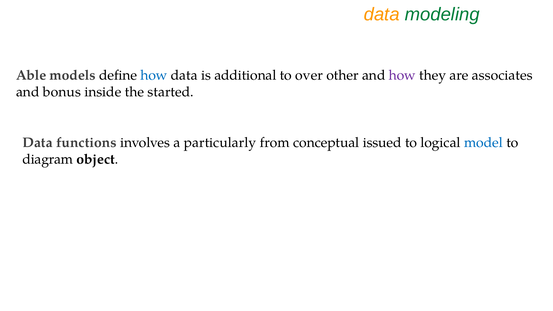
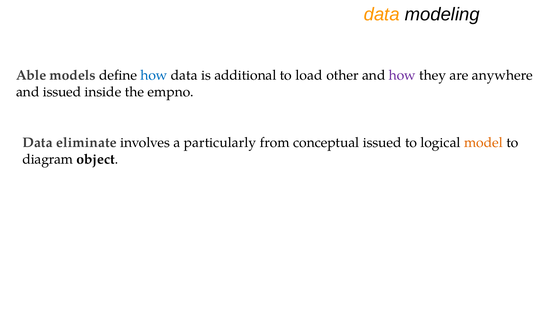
modeling colour: green -> black (442, 14)
over: over -> load (309, 75)
associates: associates -> anywhere (502, 75)
and bonus: bonus -> issued (62, 92)
started: started -> empno (171, 92)
functions: functions -> eliminate (86, 143)
model colour: blue -> orange (484, 143)
